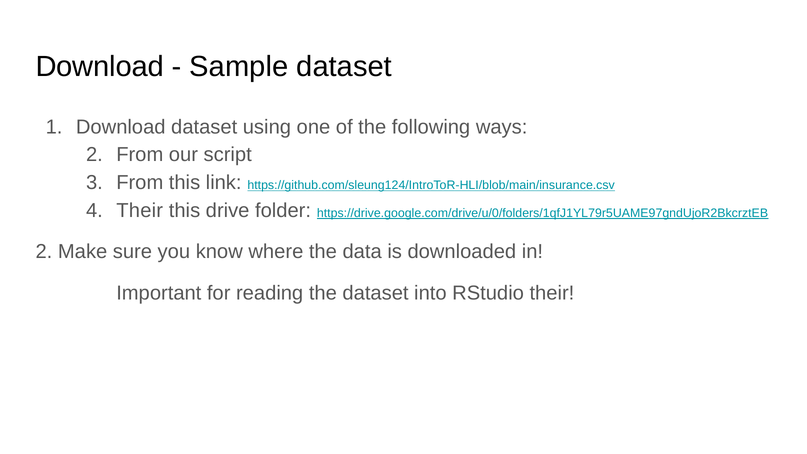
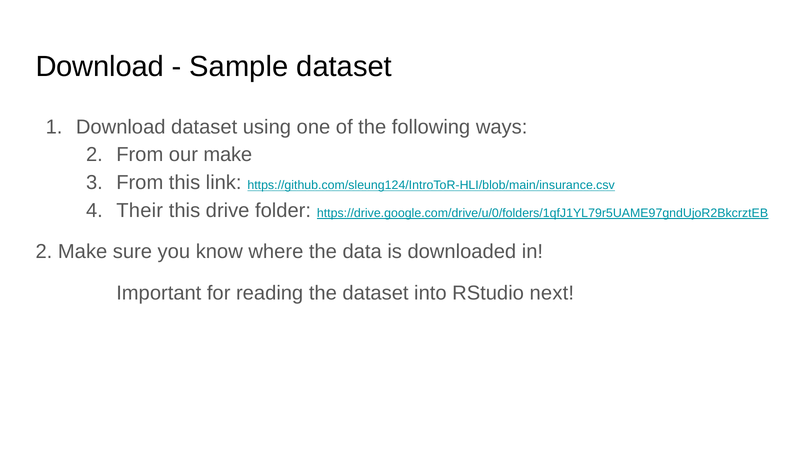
our script: script -> make (228, 155)
RStudio their: their -> next (552, 293)
